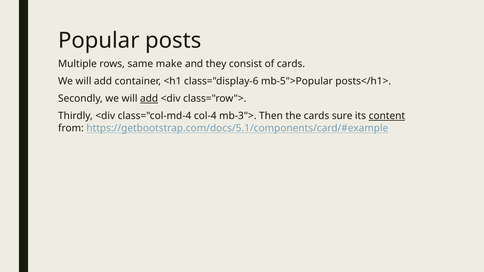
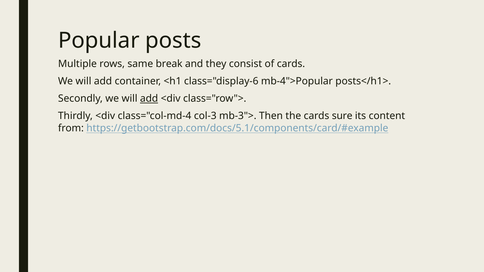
make: make -> break (169, 64)
mb-5">Popular: mb-5">Popular -> mb-4">Popular (297, 81)
col-4: col-4 -> col-3 (205, 116)
content underline: present -> none (387, 116)
